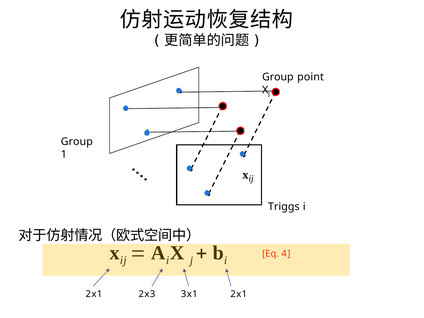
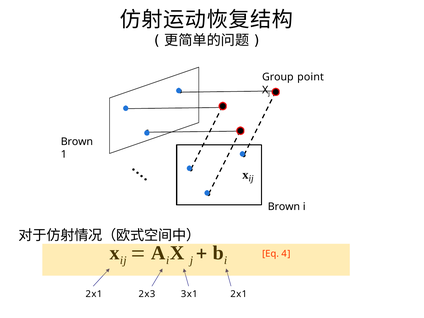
Group: Group -> Brown (77, 142)
Triggs: Triggs -> Brown (284, 207)
